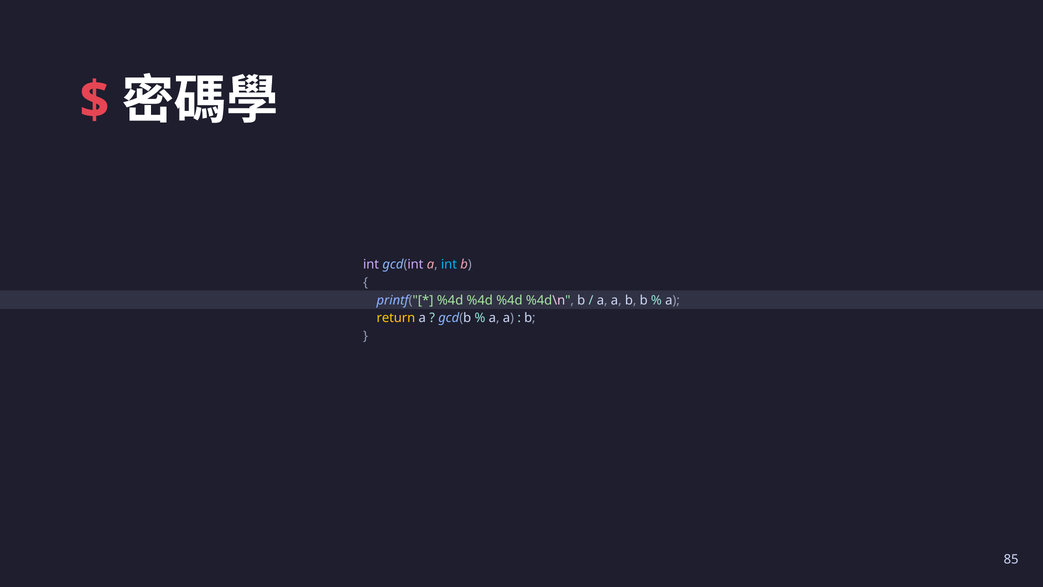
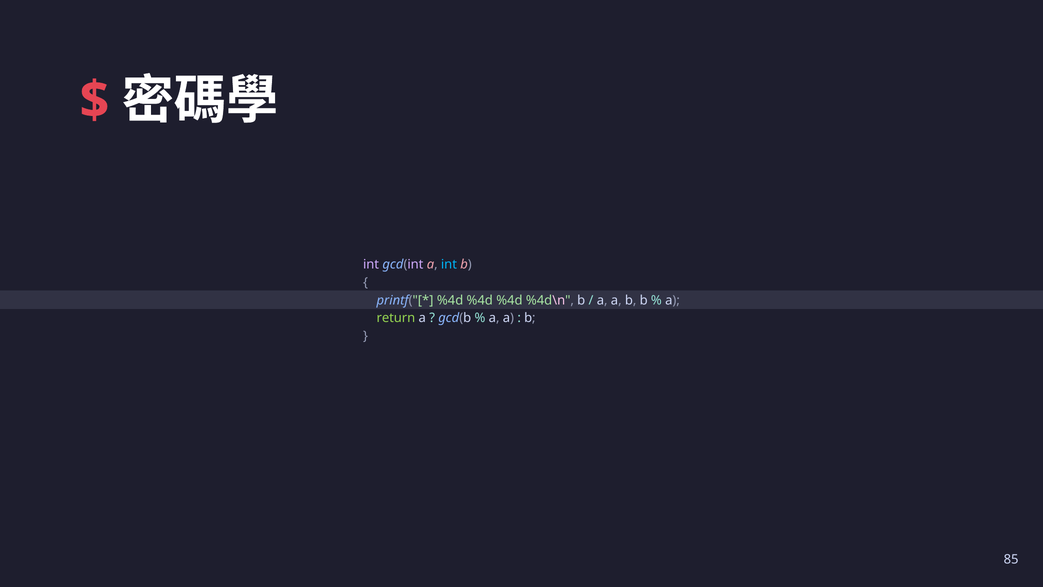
return colour: yellow -> light green (396, 318)
